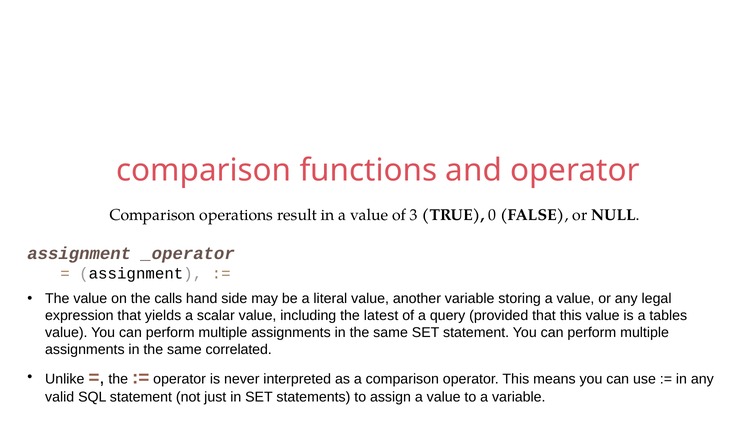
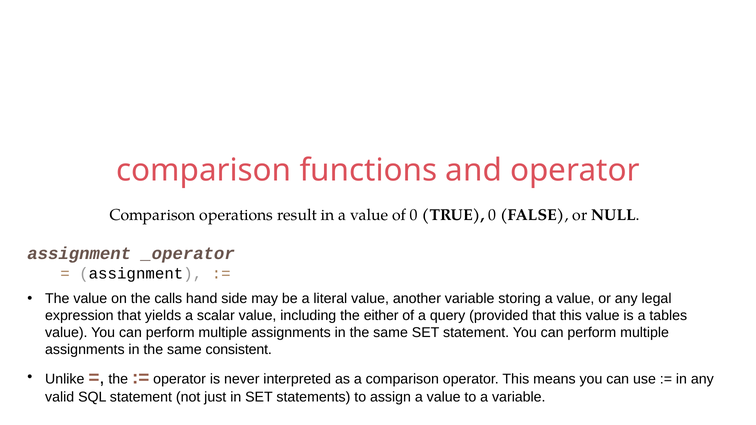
of 3: 3 -> 0 (414, 215)
latest: latest -> either (381, 316)
correlated: correlated -> consistent (239, 350)
